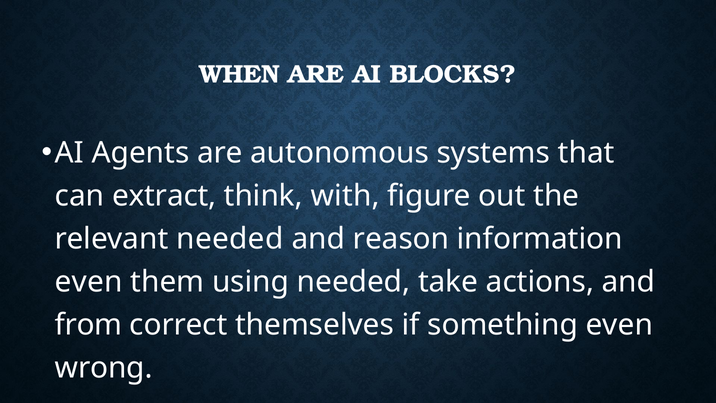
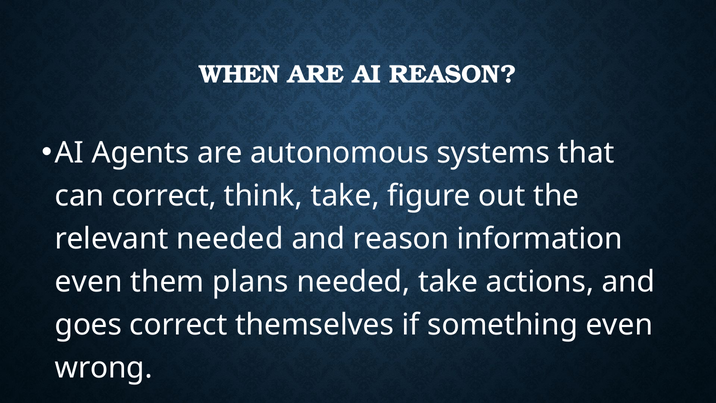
AI BLOCKS: BLOCKS -> REASON (453, 75)
can extract: extract -> correct (164, 196)
think with: with -> take (345, 196)
using: using -> plans (250, 282)
from: from -> goes (88, 325)
